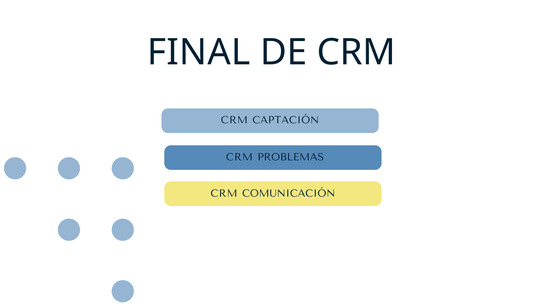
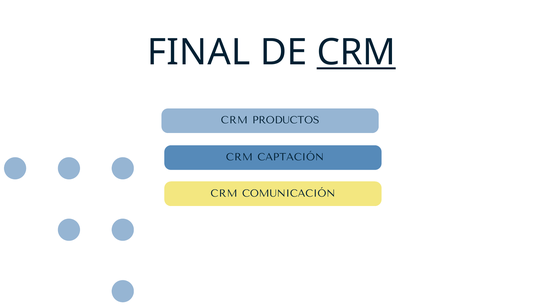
CRM underline: none -> present (356, 52)
CAPTACIÓN: CAPTACIÓN -> PRODUCTOS (286, 120)
PROBLEMAS: PROBLEMAS -> CAPTACIÓN (291, 157)
